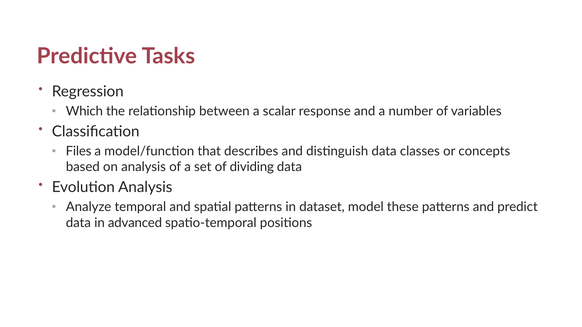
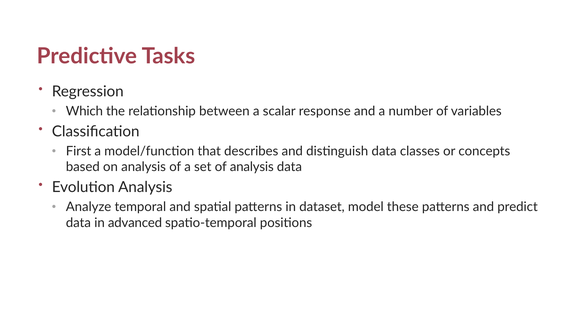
Files: Files -> First (79, 151)
of dividing: dividing -> analysis (252, 167)
